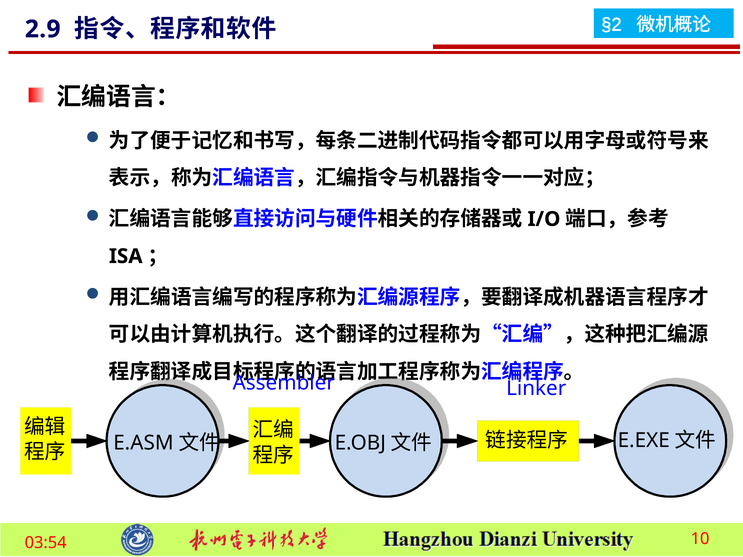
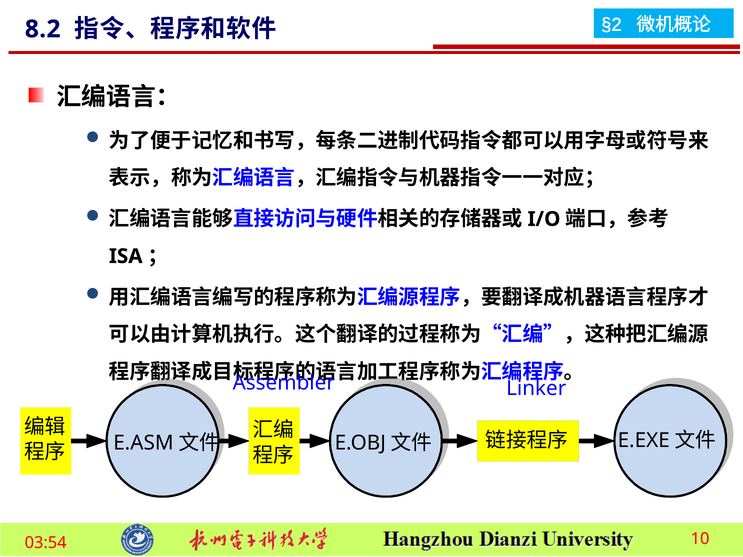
2.9: 2.9 -> 8.2 (43, 29)
